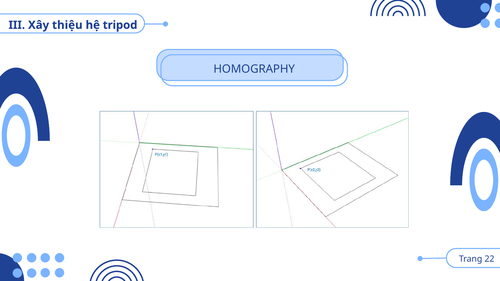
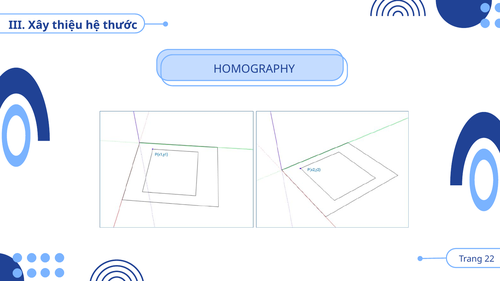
tripod: tripod -> thước (120, 25)
